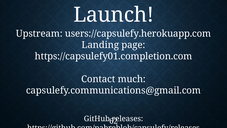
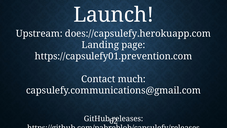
users://capsulefy.herokuapp.com: users://capsulefy.herokuapp.com -> does://capsulefy.herokuapp.com (138, 33)
https://capsulefy01.completion.com: https://capsulefy01.completion.com -> https://capsulefy01.prevention.com (113, 56)
